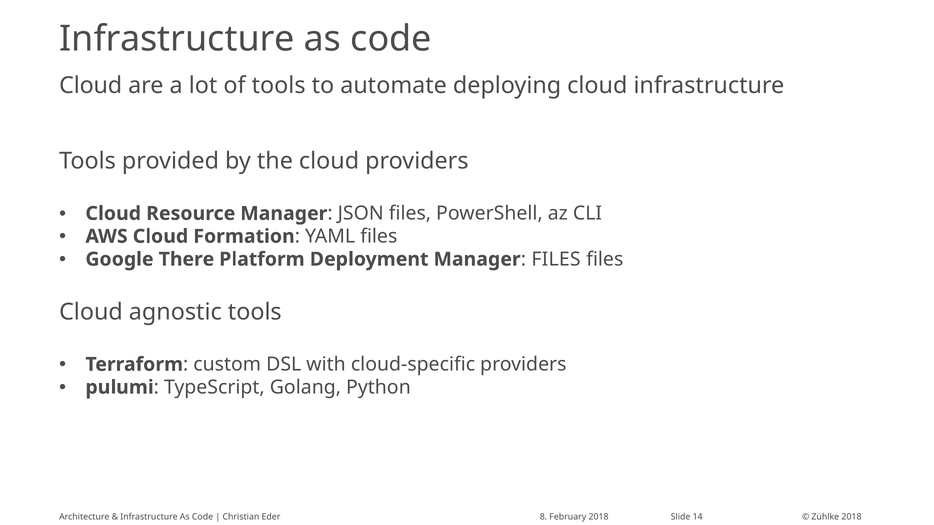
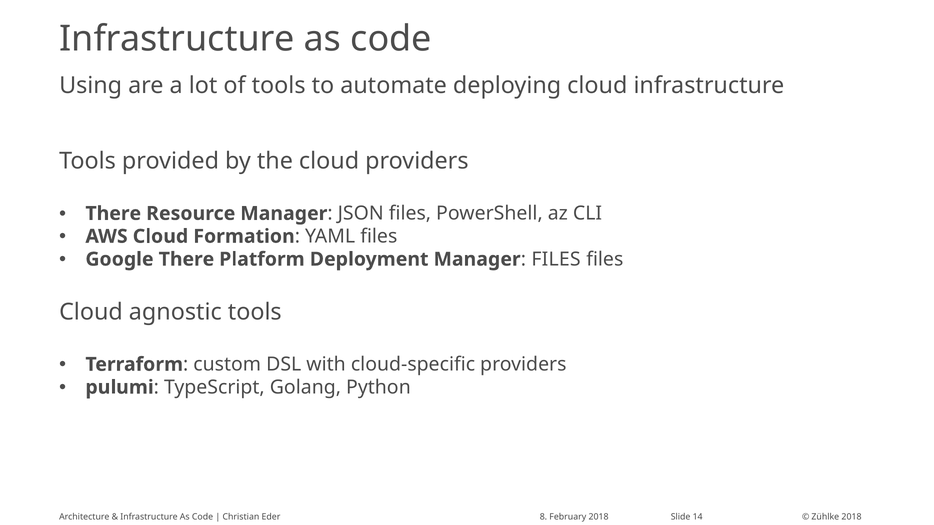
Cloud: Cloud -> Using (91, 86)
Cloud: Cloud -> There (113, 214)
